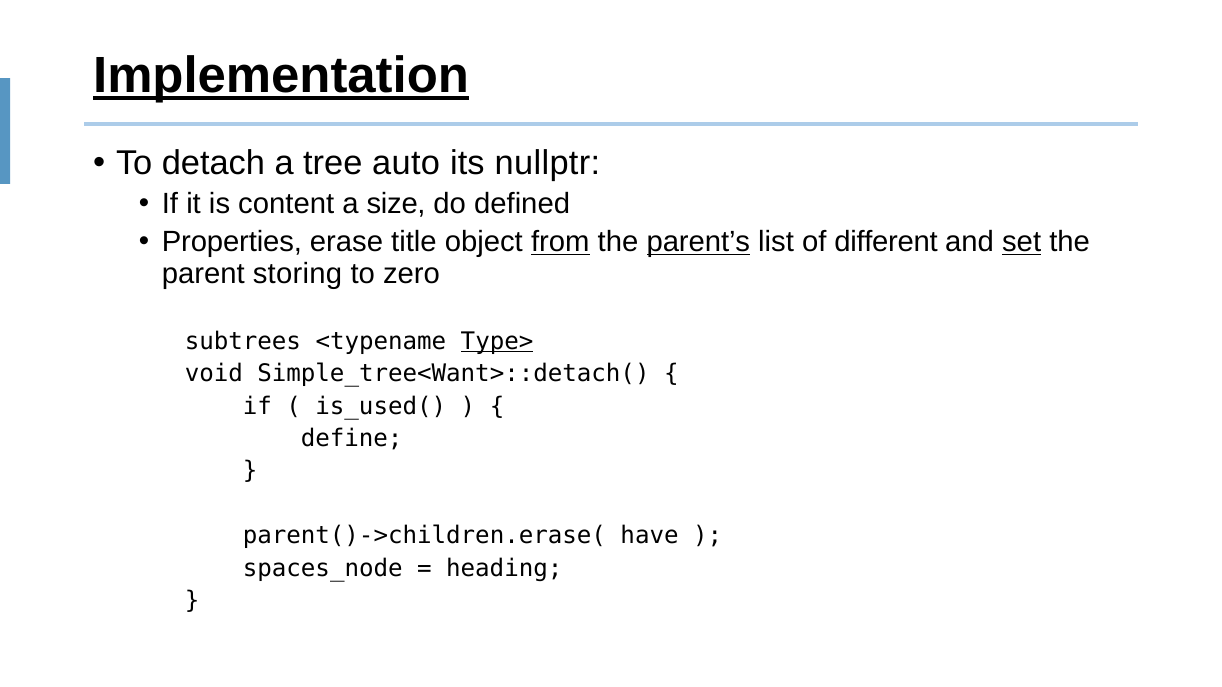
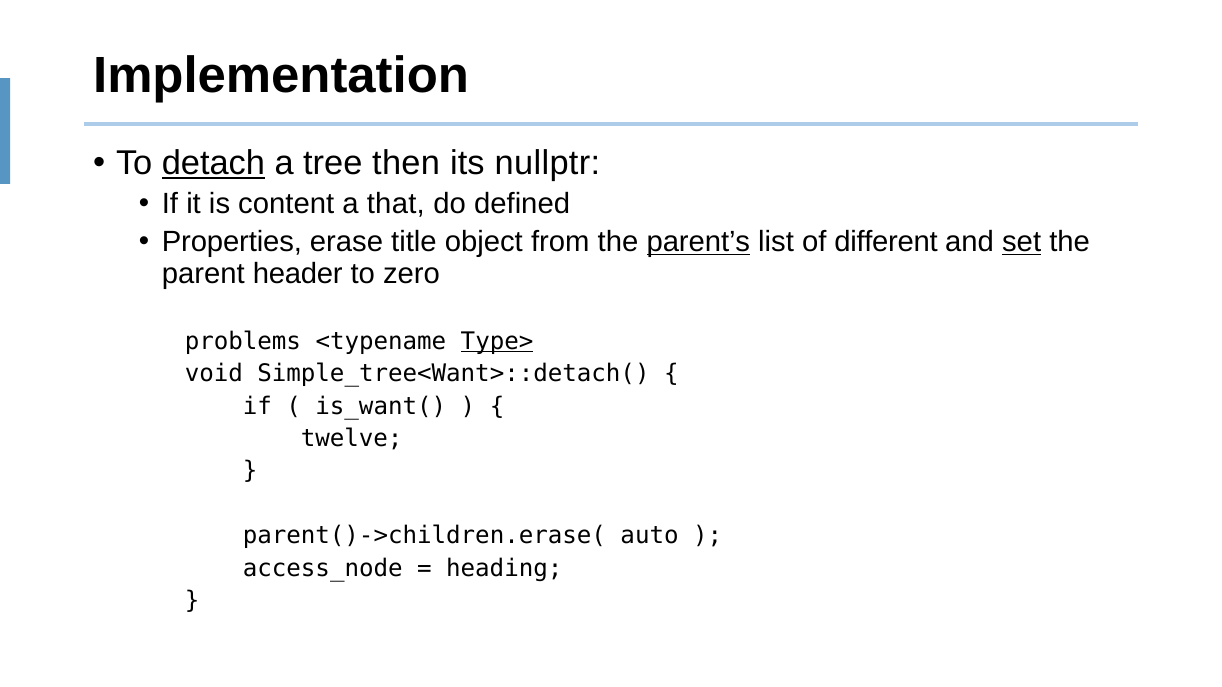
Implementation underline: present -> none (281, 76)
detach underline: none -> present (213, 163)
auto: auto -> then (406, 163)
size: size -> that (396, 204)
from underline: present -> none (560, 242)
storing: storing -> header (298, 274)
subtrees: subtrees -> problems (243, 341)
is_used(: is_used( -> is_want( (381, 406)
define: define -> twelve (352, 439)
have: have -> auto (650, 536)
spaces_node: spaces_node -> access_node (323, 569)
